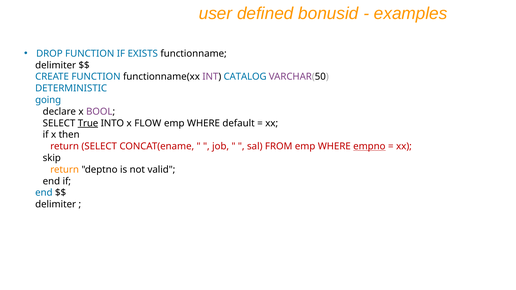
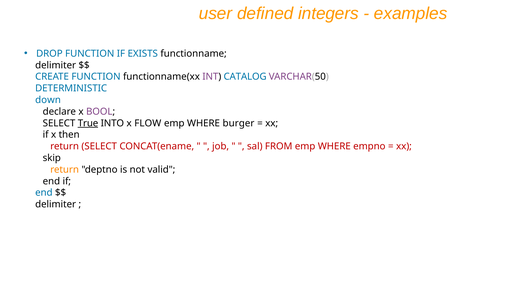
bonusid: bonusid -> integers (328, 13)
going: going -> down (48, 100)
default: default -> burger (239, 123)
empno underline: present -> none (369, 147)
